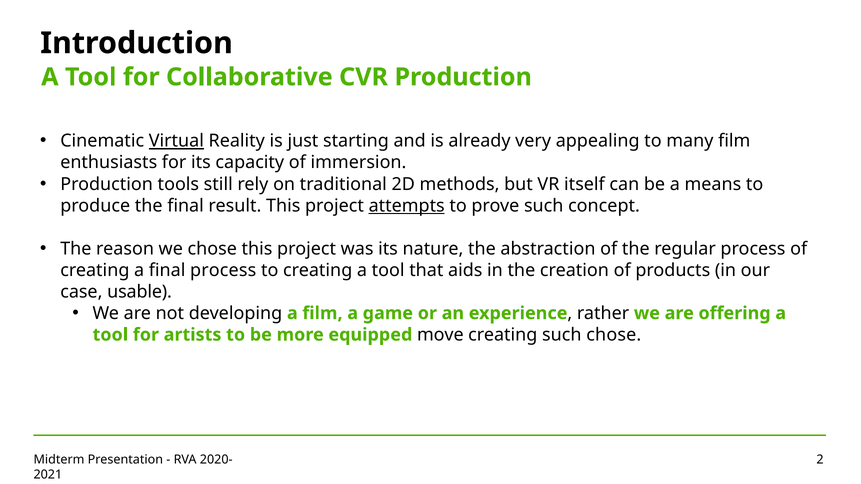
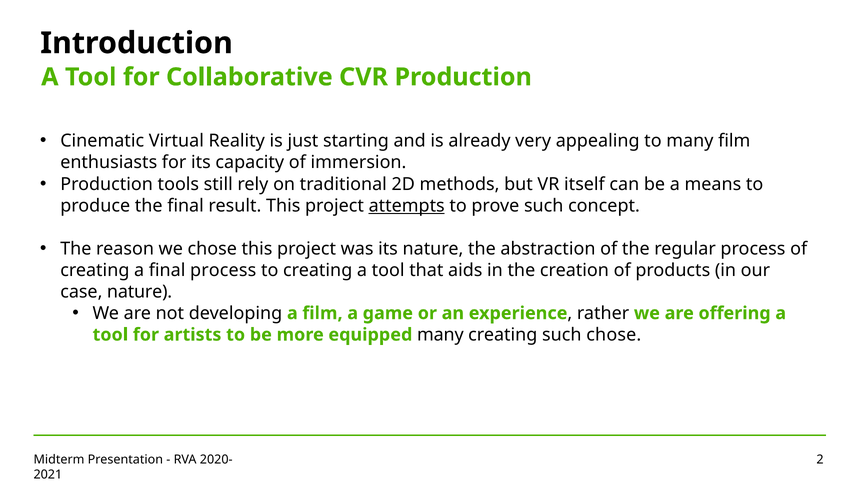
Virtual underline: present -> none (176, 141)
case usable: usable -> nature (140, 292)
equipped move: move -> many (440, 335)
